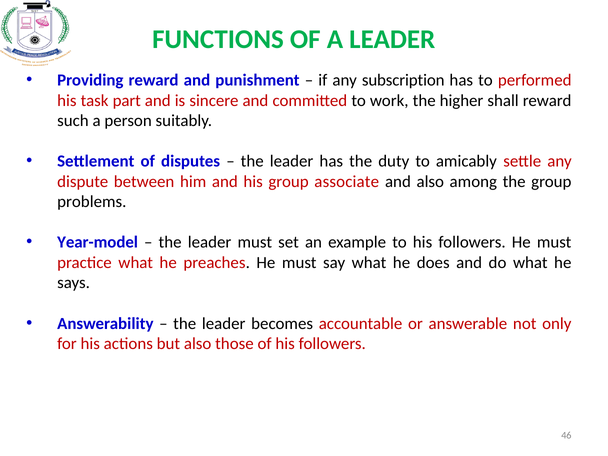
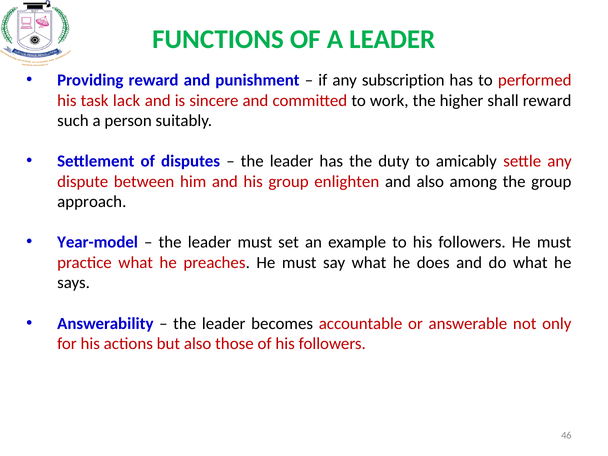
part: part -> lack (127, 100)
associate: associate -> enlighten (347, 182)
problems: problems -> approach (92, 202)
